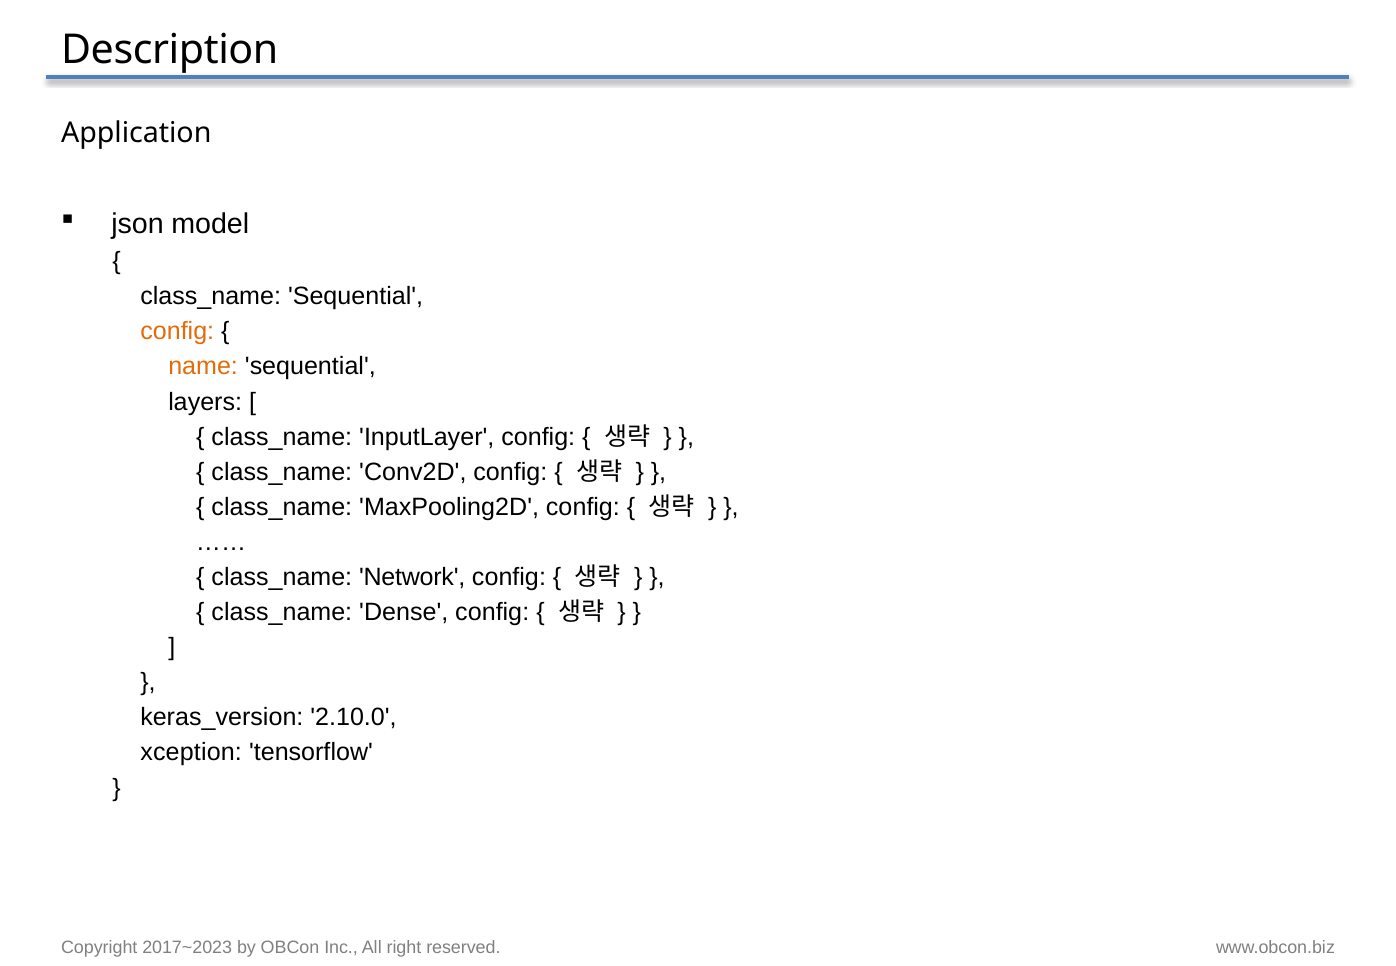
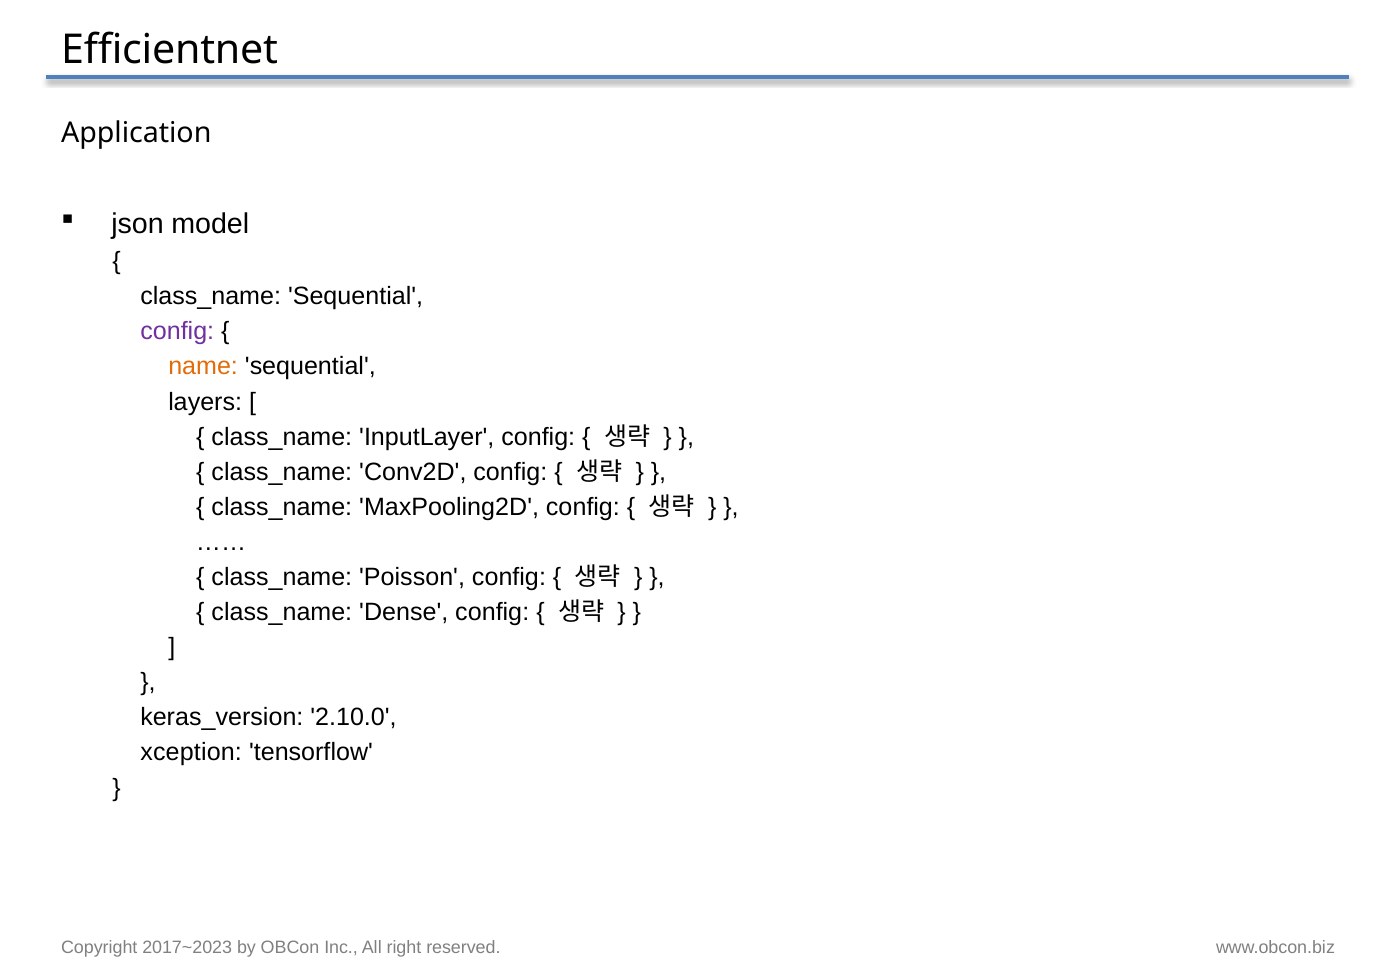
Description: Description -> Efficientnet (170, 50)
config colour: orange -> purple (177, 332)
Network: Network -> Poisson (412, 578)
